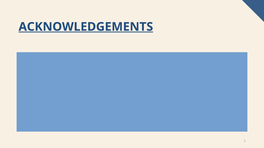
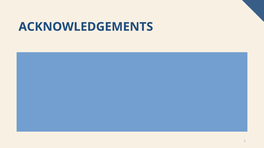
ACKNOWLEDGEMENTS underline: present -> none (86, 27)
